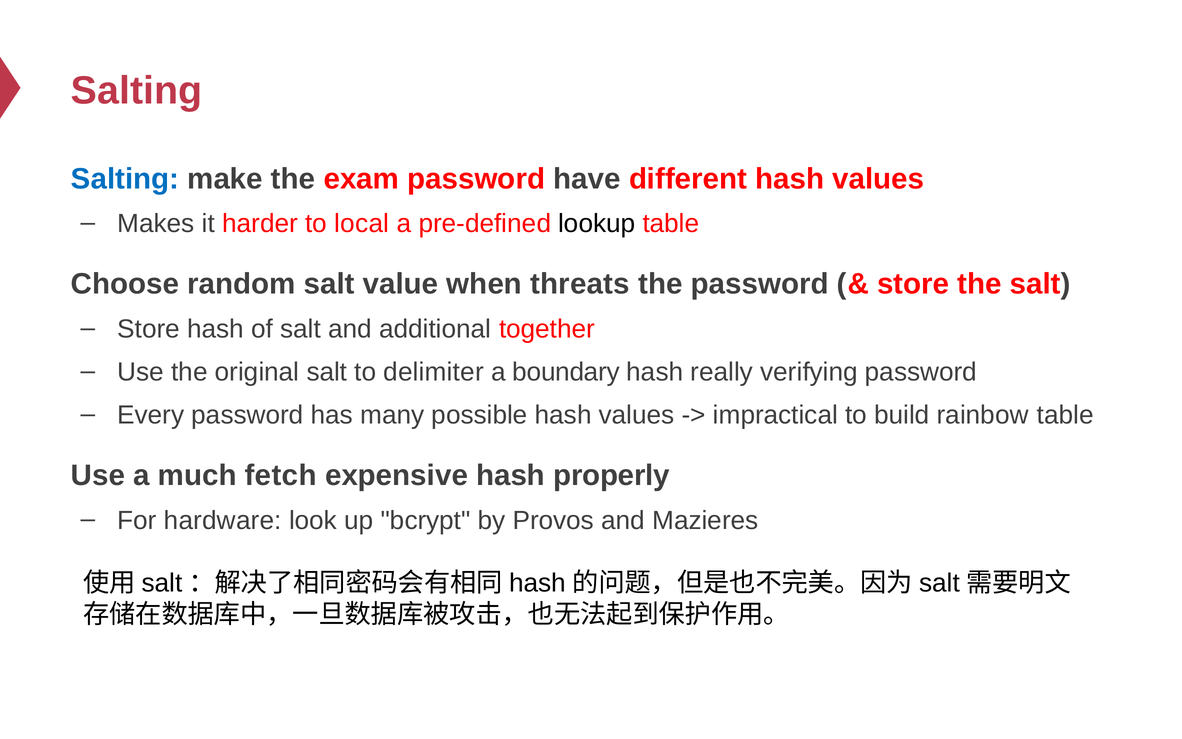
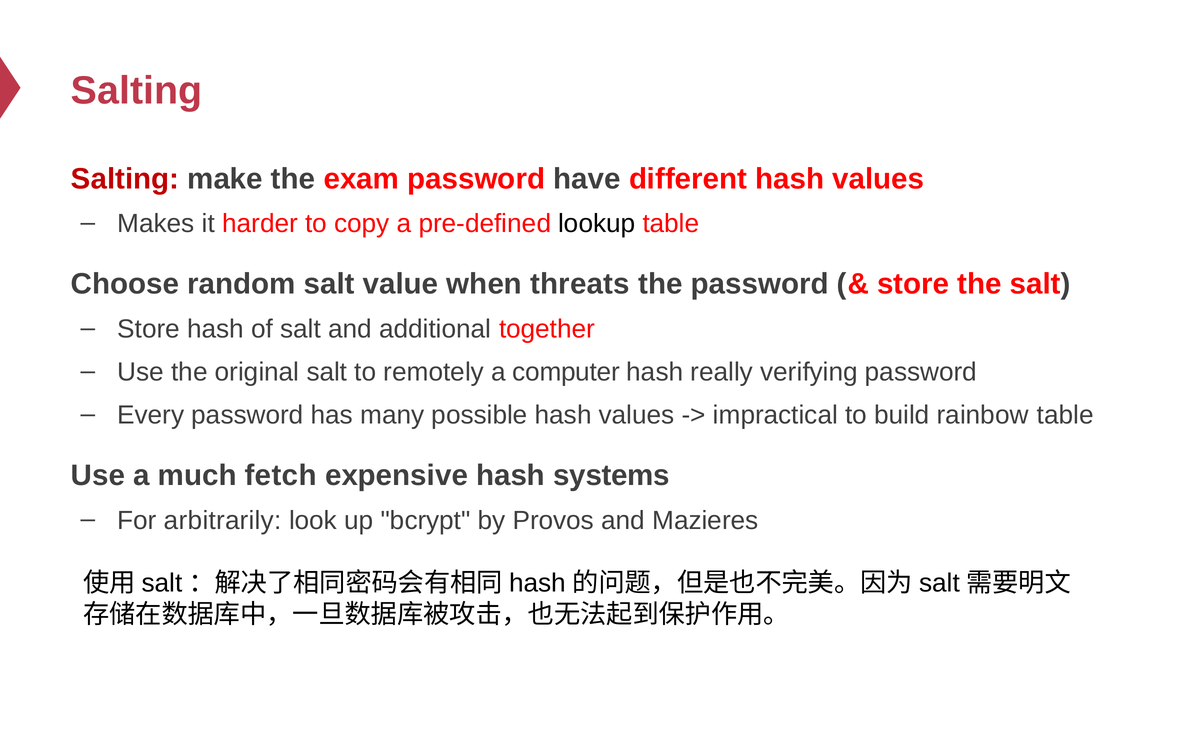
Salting colour: blue -> red (125, 179)
local: local -> copy (362, 224)
delimiter: delimiter -> remotely (434, 372)
boundary: boundary -> computer (566, 372)
properly: properly -> systems (612, 475)
hardware: hardware -> arbitrarily (223, 520)
